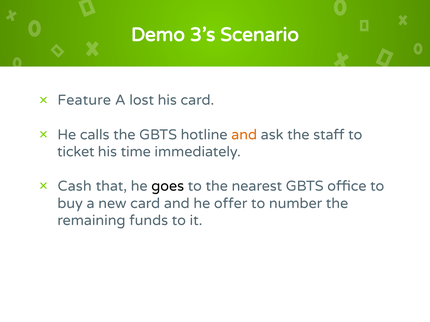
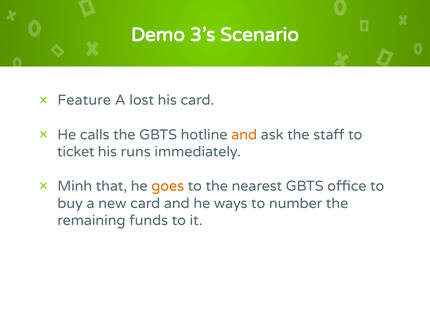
time: time -> runs (136, 152)
Cash: Cash -> Minh (75, 186)
goes colour: black -> orange (168, 186)
offer: offer -> ways (231, 204)
